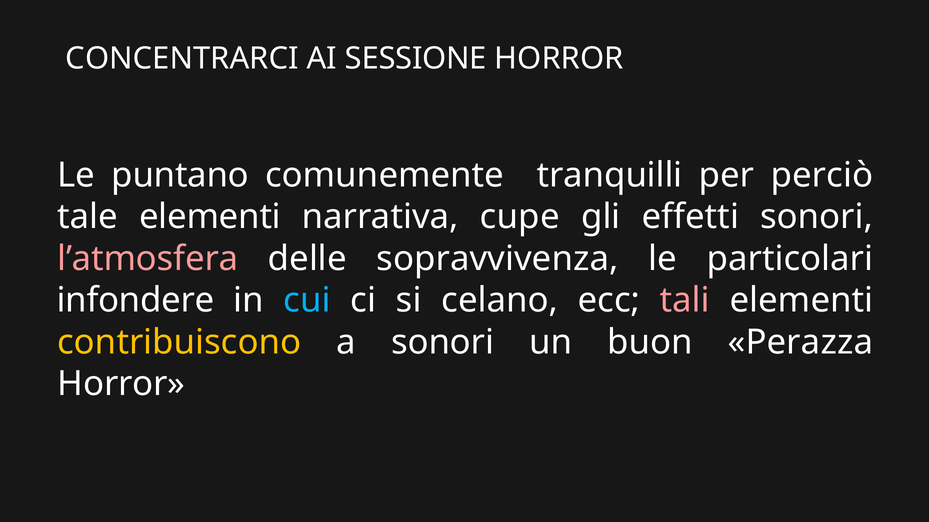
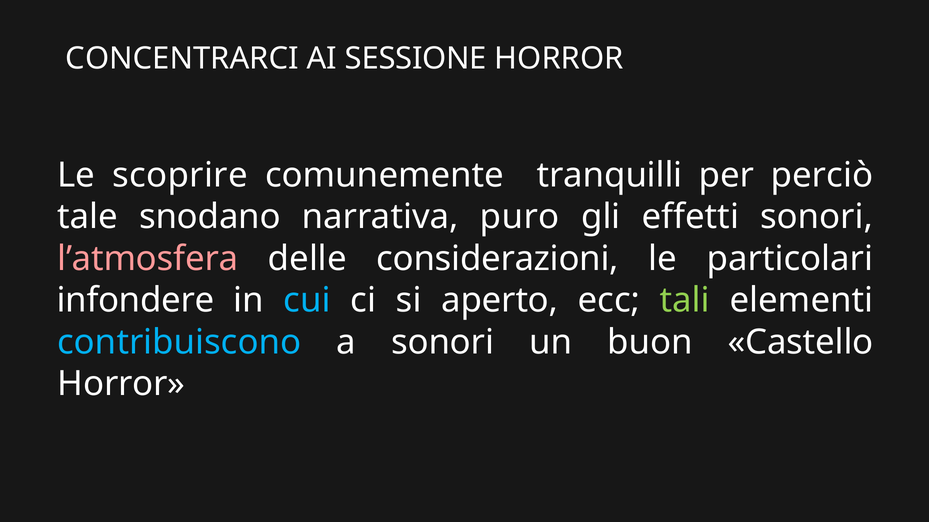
puntano: puntano -> scoprire (180, 175)
tale elementi: elementi -> snodano (210, 217)
cupe: cupe -> puro (520, 217)
sopravvivenza: sopravvivenza -> considerazioni (498, 259)
celano: celano -> aperto (500, 301)
tali colour: pink -> light green (685, 301)
contribuiscono colour: yellow -> light blue (179, 343)
Perazza: Perazza -> Castello (801, 343)
